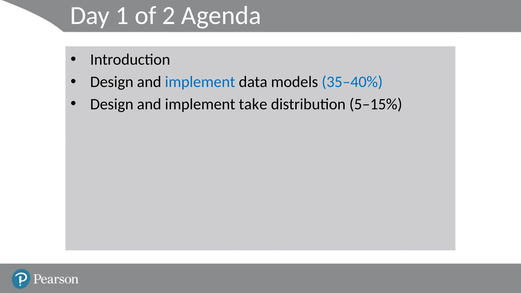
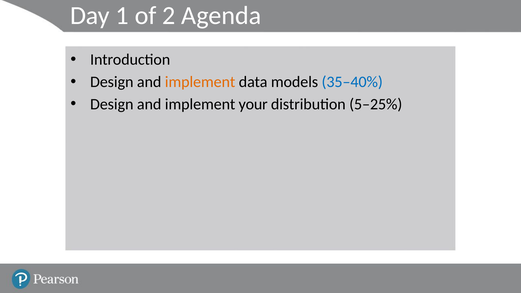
implement colour: blue -> orange (200, 82)
take: take -> your (253, 104)
5–15%: 5–15% -> 5–25% (376, 104)
